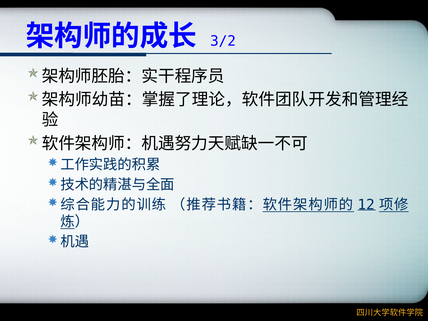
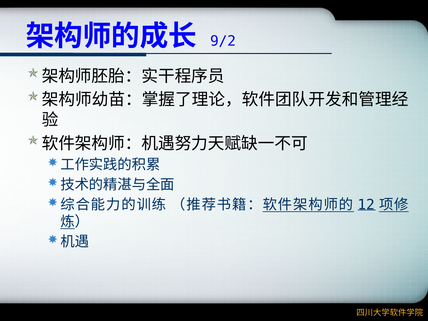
3/2: 3/2 -> 9/2 (223, 41)
